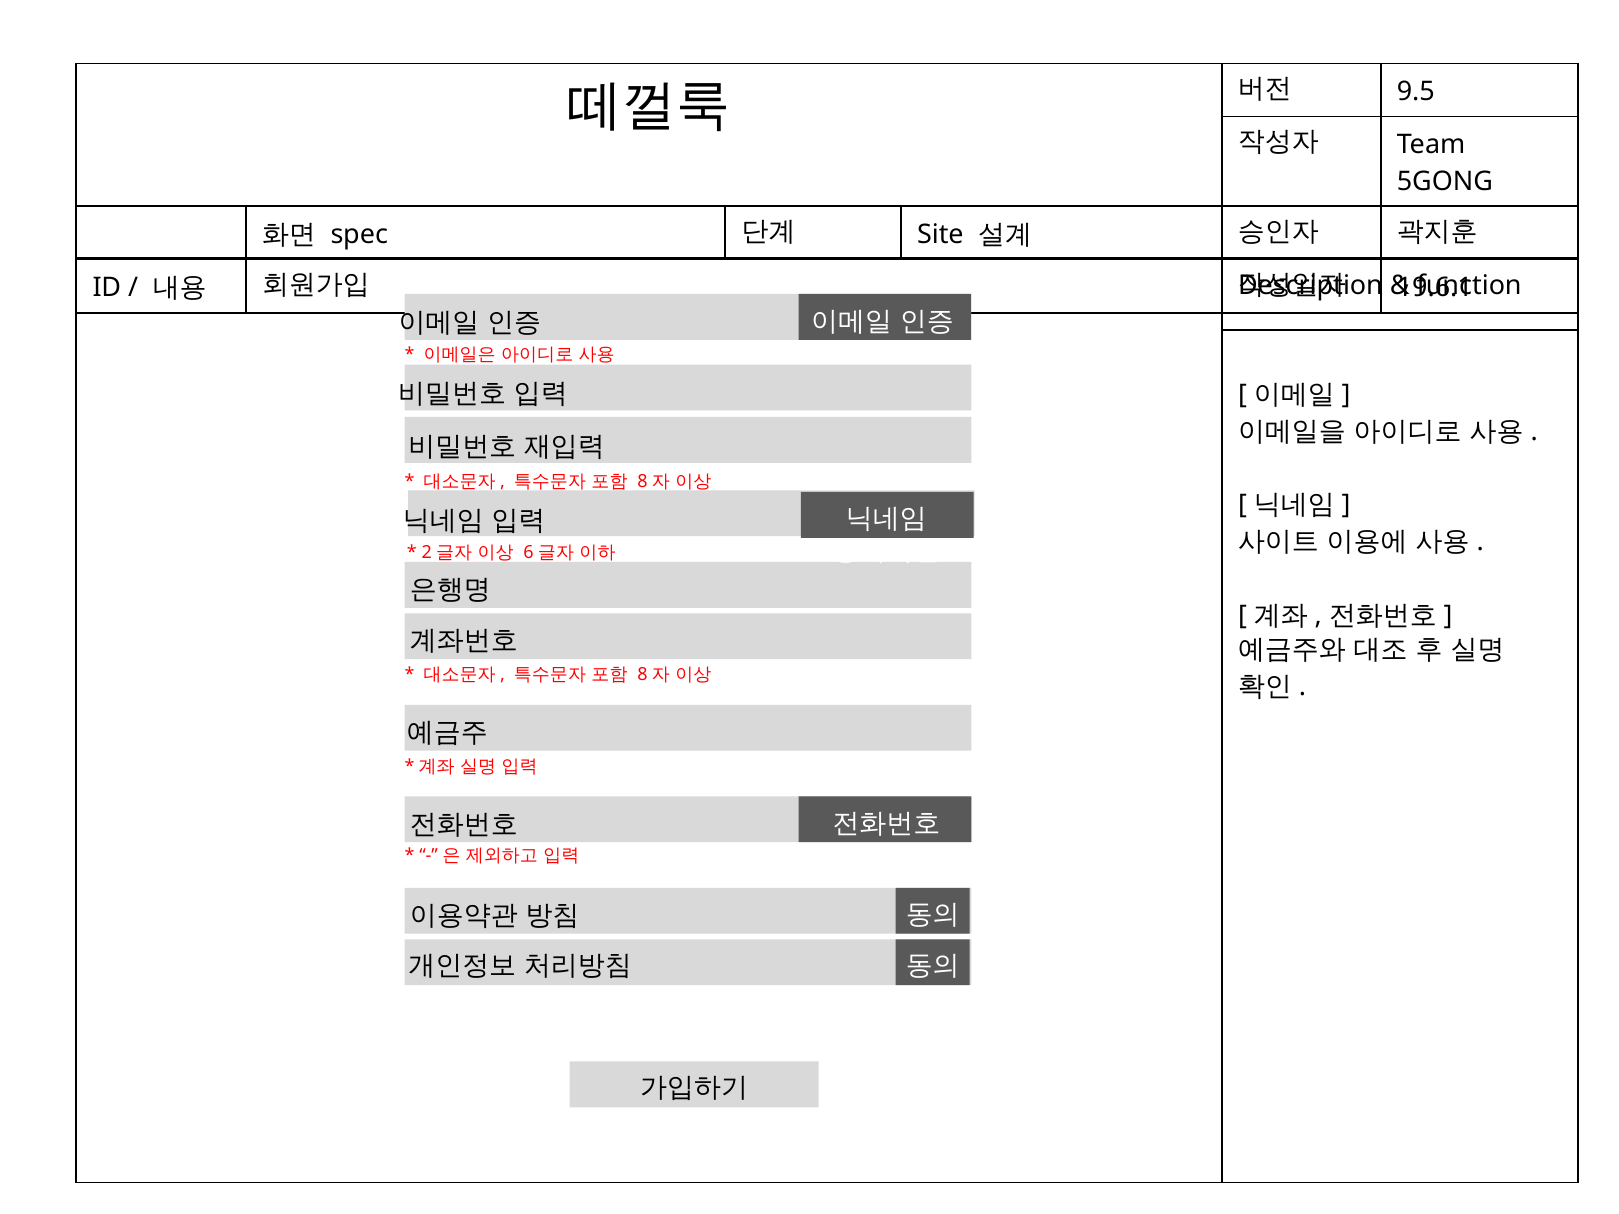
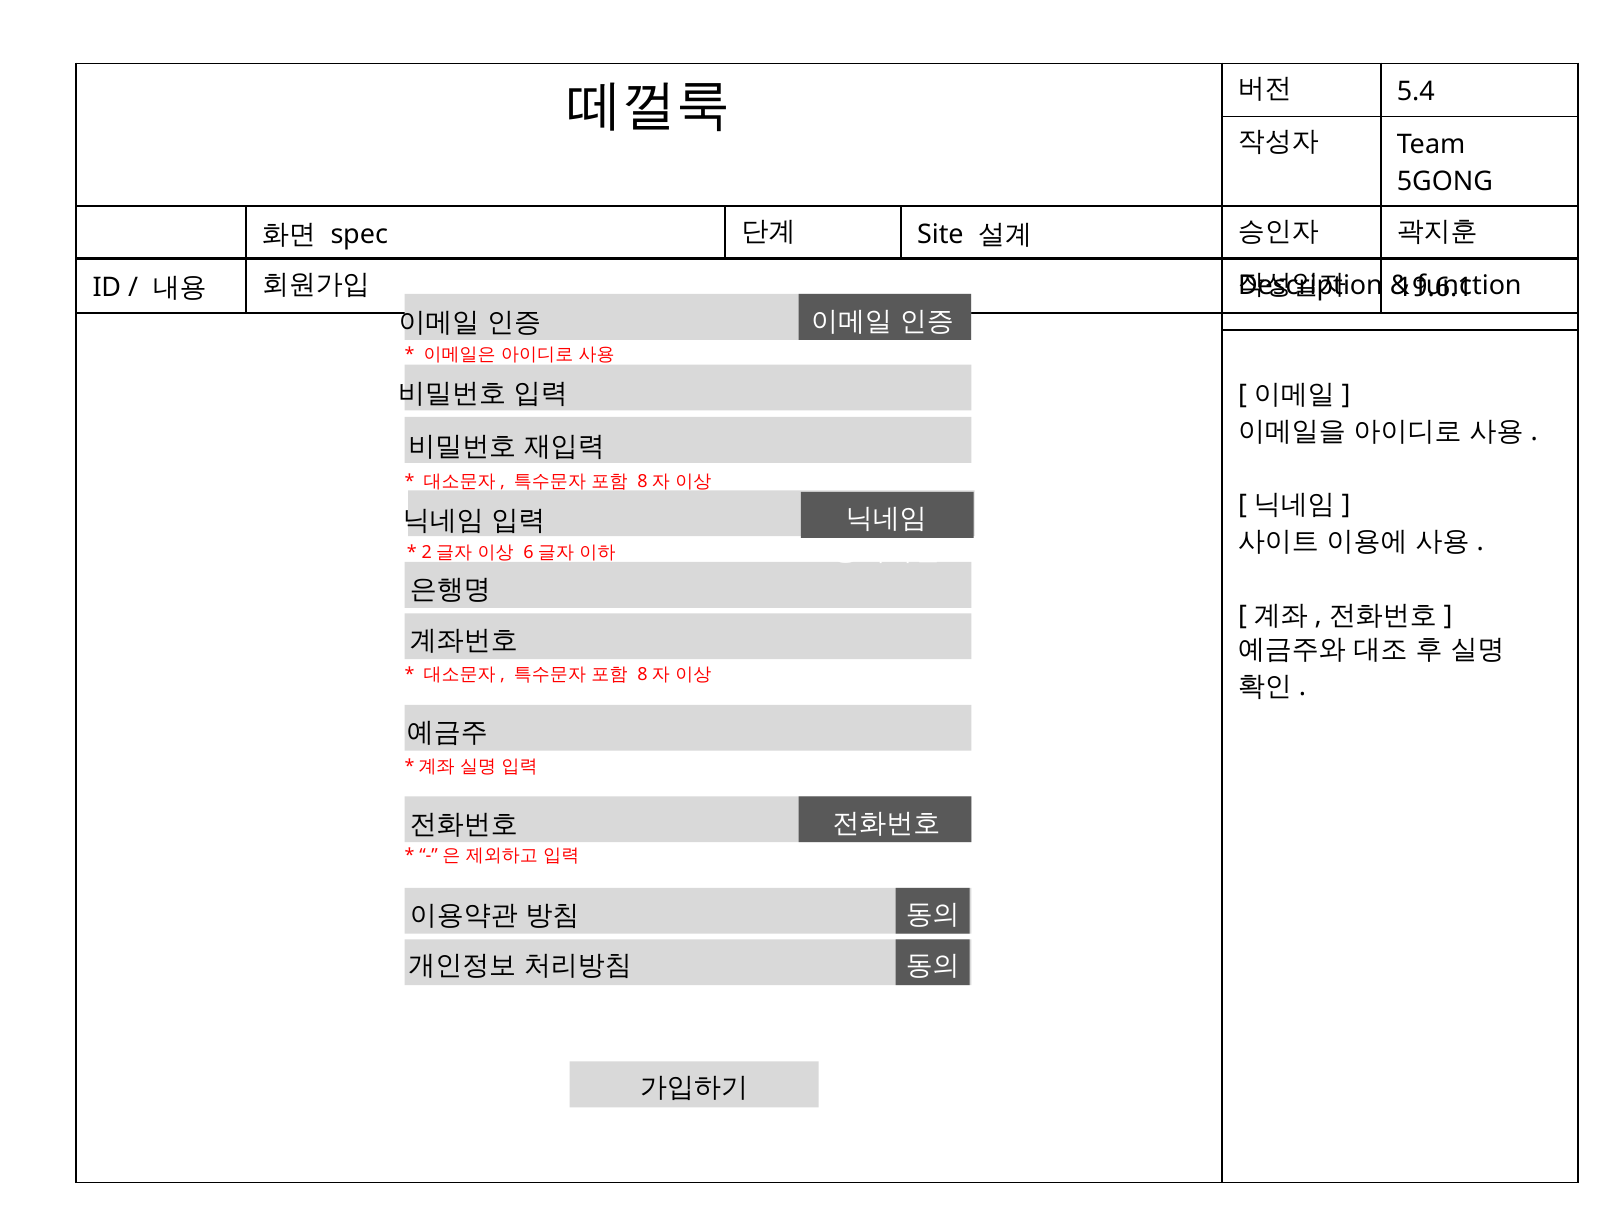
9.5: 9.5 -> 5.4 (1416, 92)
